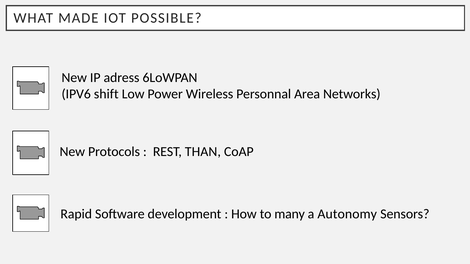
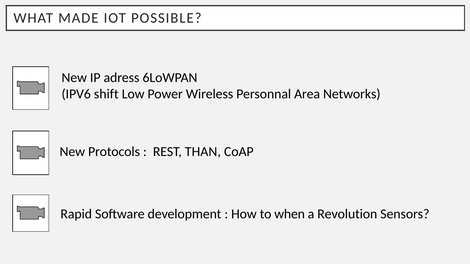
many: many -> when (290, 214)
Autonomy: Autonomy -> Revolution (347, 214)
